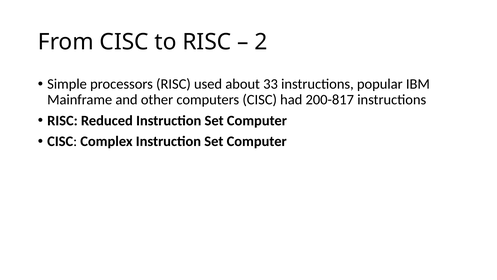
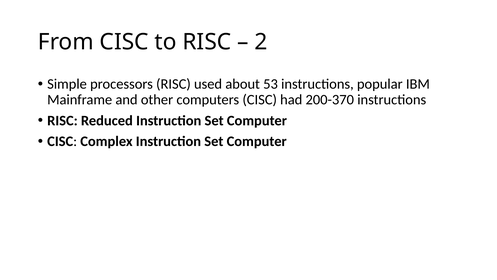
33: 33 -> 53 (271, 84)
200-817: 200-817 -> 200-370 (330, 100)
